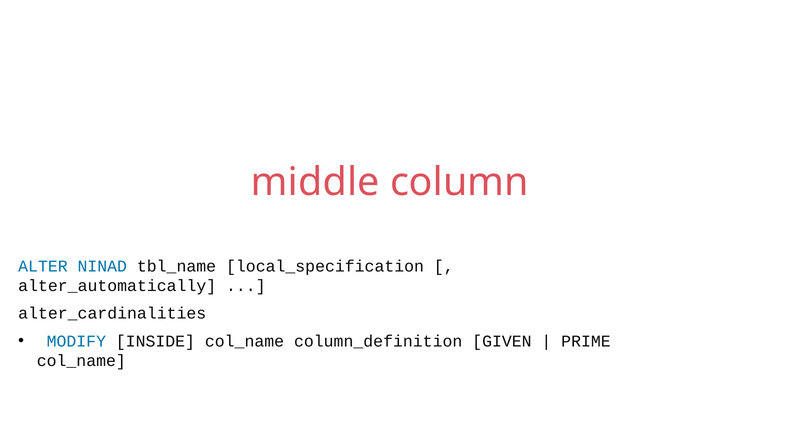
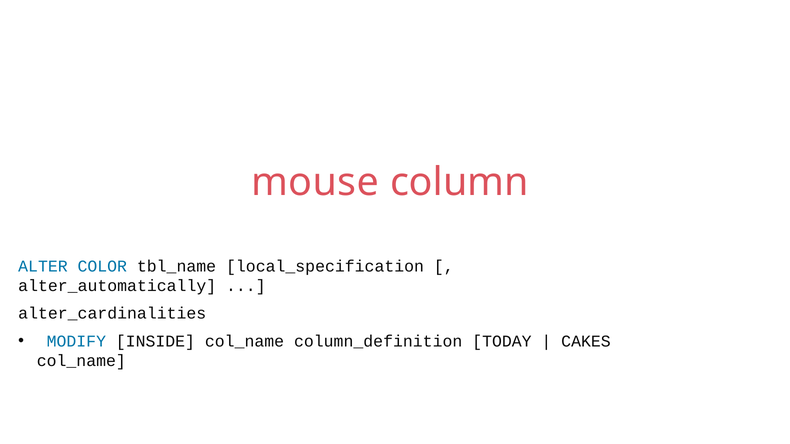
middle: middle -> mouse (315, 182)
NINAD: NINAD -> COLOR (102, 266)
GIVEN: GIVEN -> TODAY (502, 341)
PRIME: PRIME -> CAKES (586, 341)
